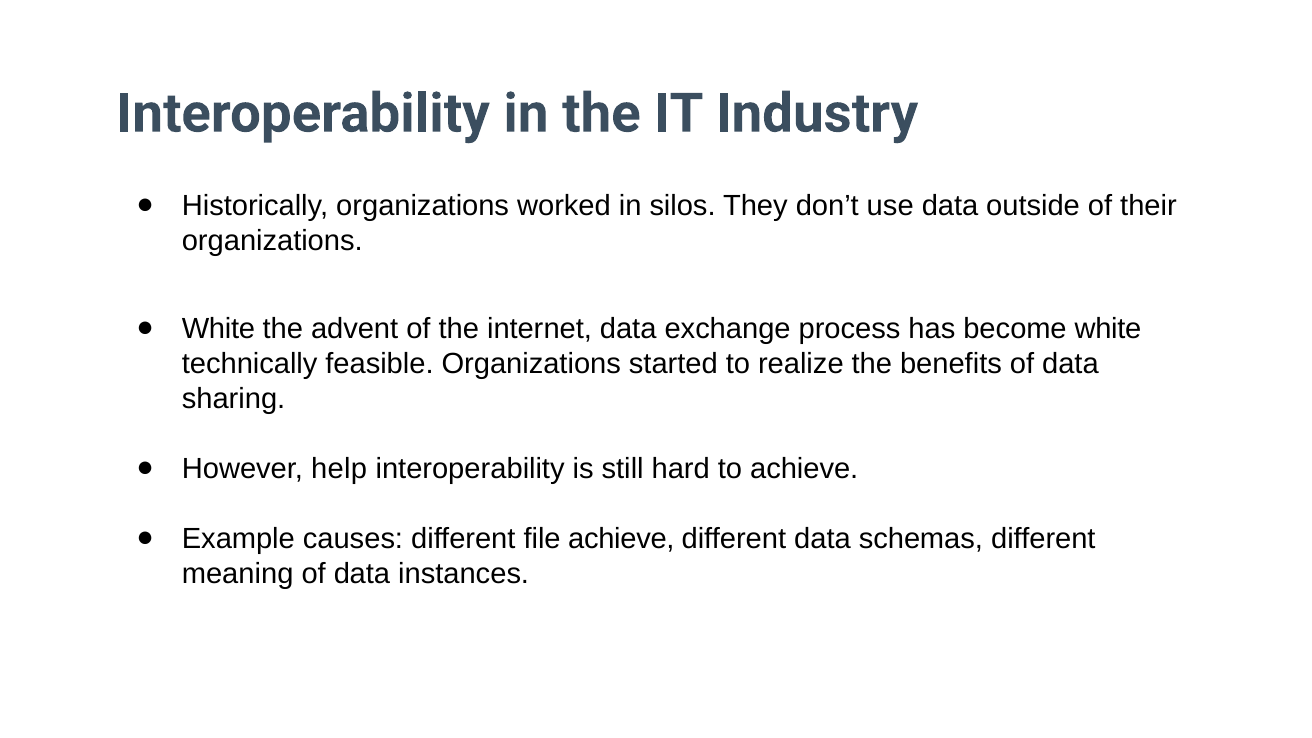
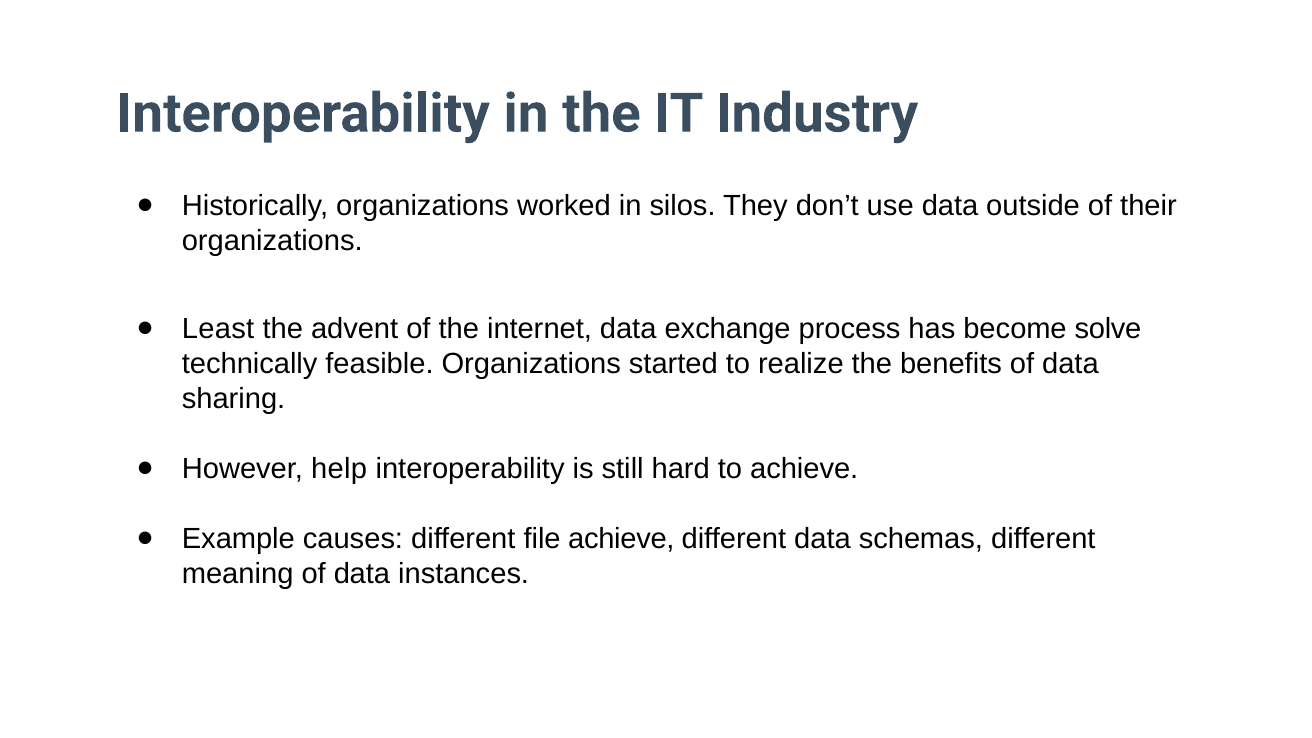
White: White -> Least (218, 329)
become white: white -> solve (1108, 329)
